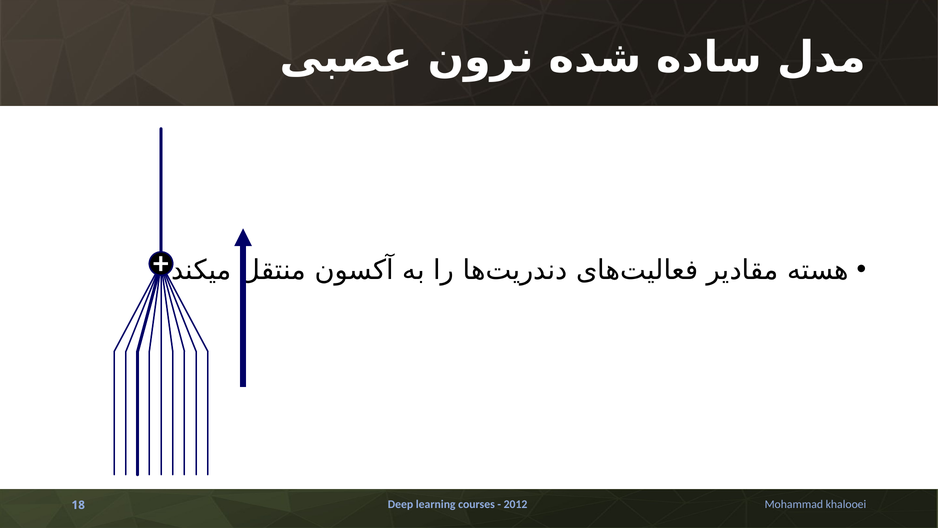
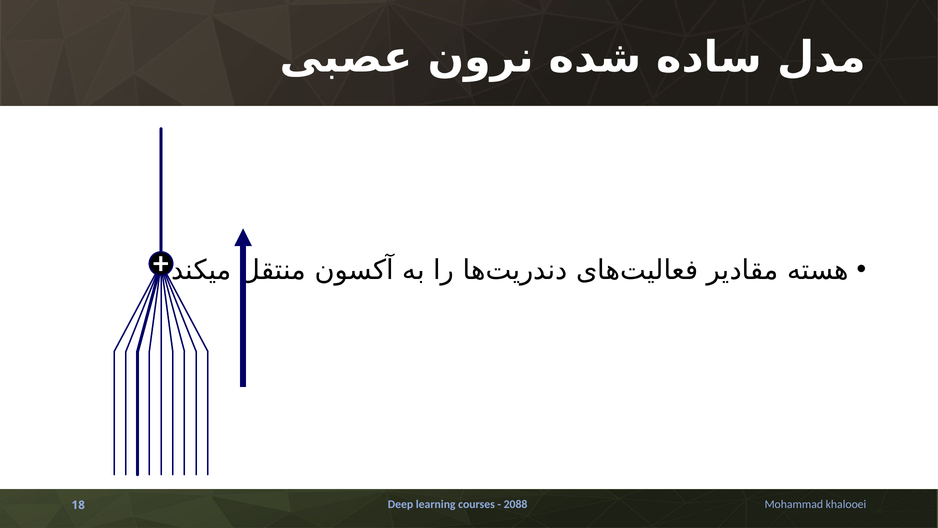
2012: 2012 -> 2088 (516, 504)
